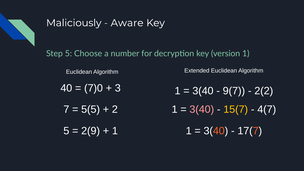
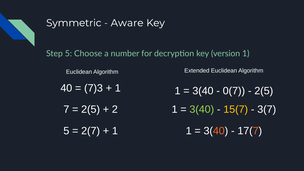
Maliciously: Maliciously -> Symmetric (74, 23)
7)0: 7)0 -> 7)3 (93, 88)
3: 3 -> 1 (118, 88)
9(7: 9(7 -> 0(7 (234, 91)
2(2: 2(2 -> 2(5 (264, 91)
5(5: 5(5 -> 2(5 (91, 110)
3(40 colour: pink -> light green (202, 110)
4(7: 4(7 -> 3(7 (267, 110)
2(9: 2(9 -> 2(7 (91, 131)
